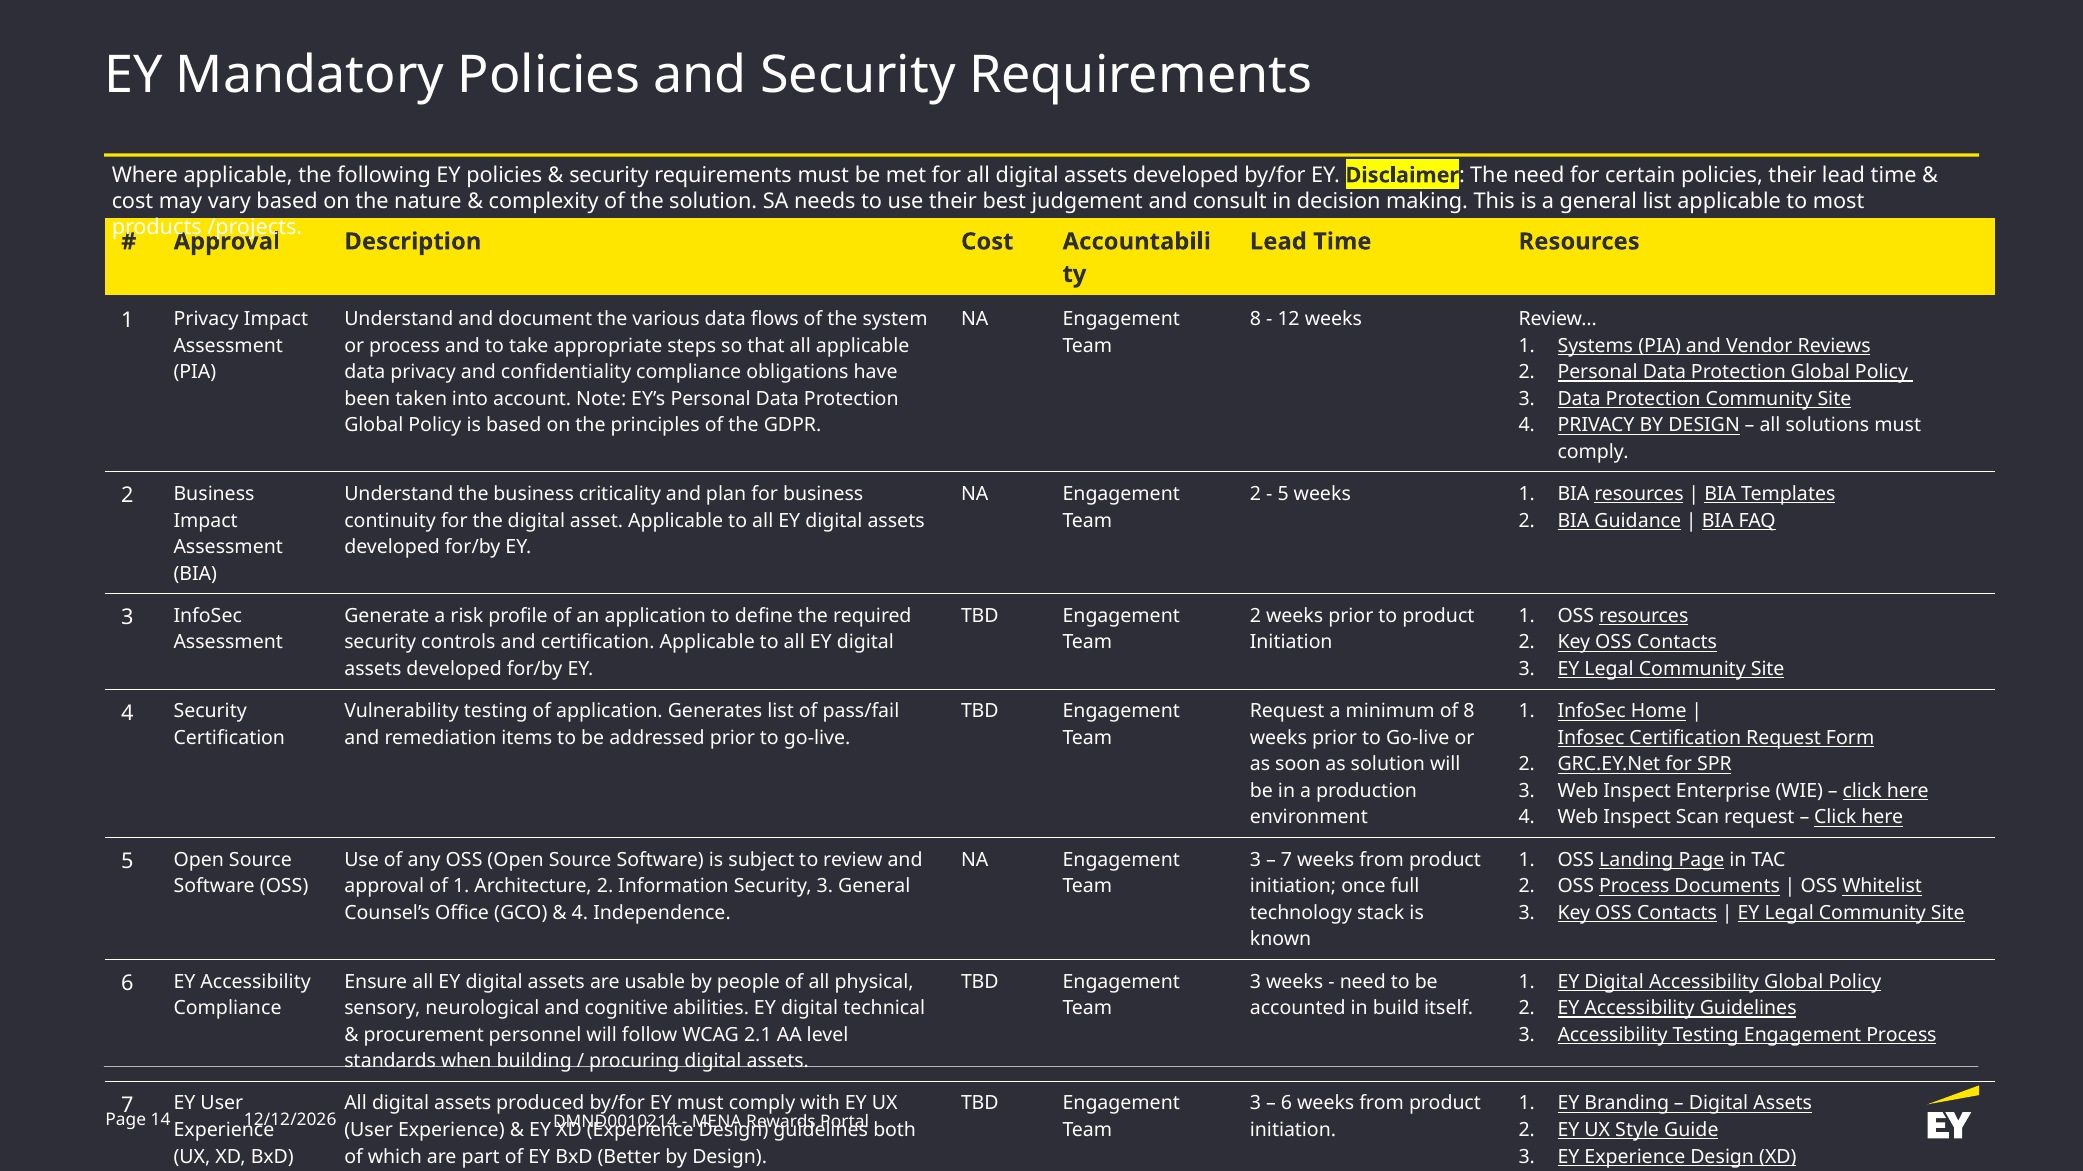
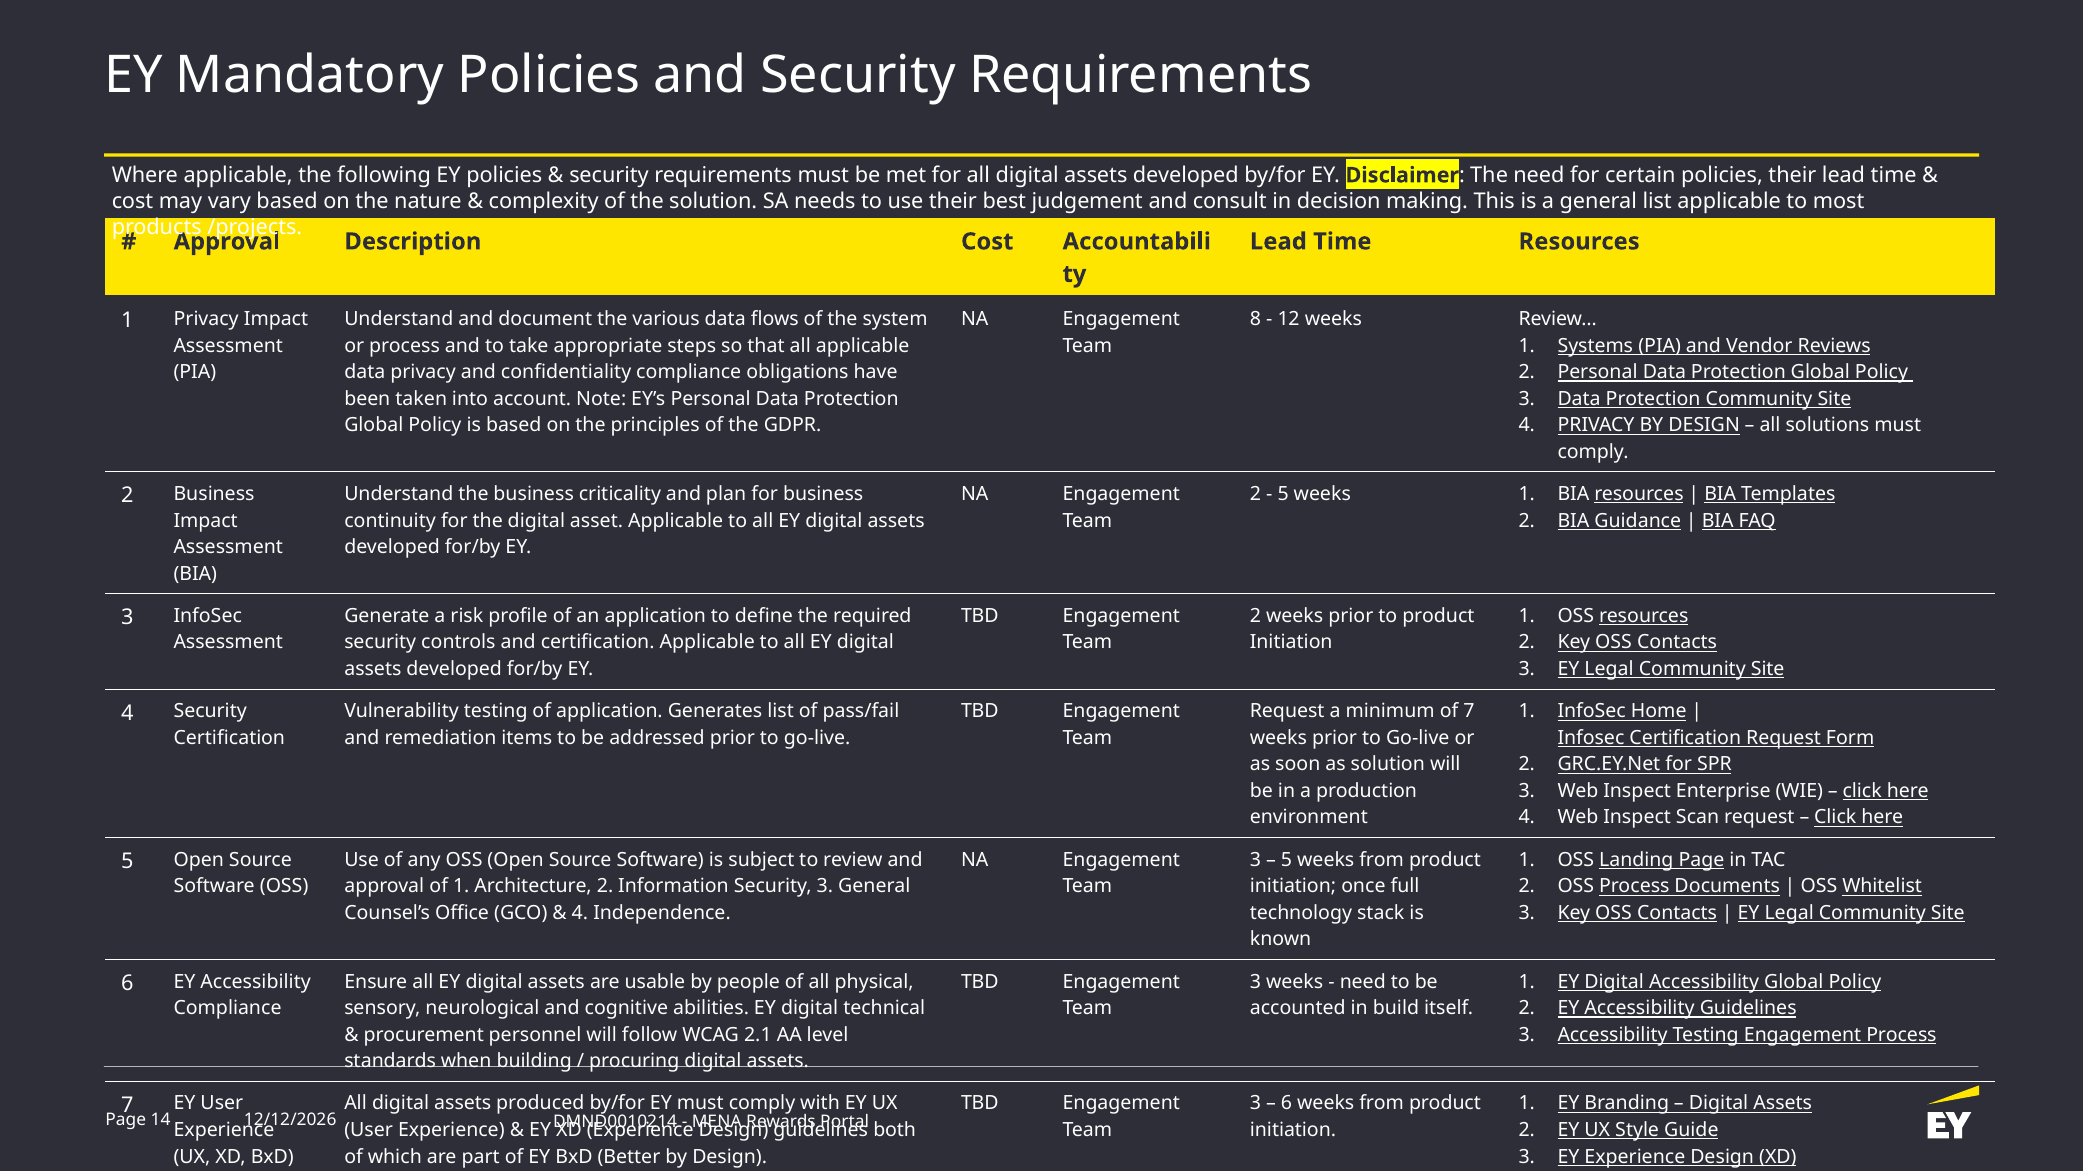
of 8: 8 -> 7 (1469, 711)
7: 7 -> 5 (1286, 860)
